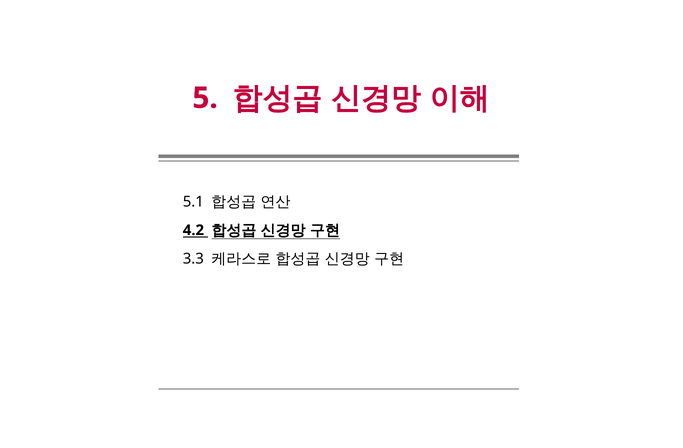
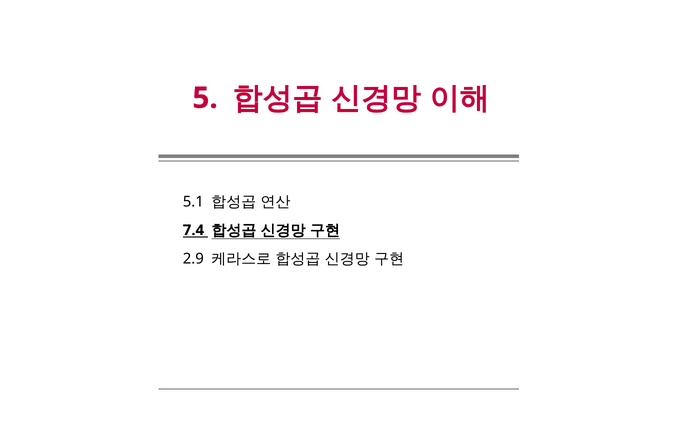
4.2: 4.2 -> 7.4 (193, 230)
3.3: 3.3 -> 2.9 (193, 259)
